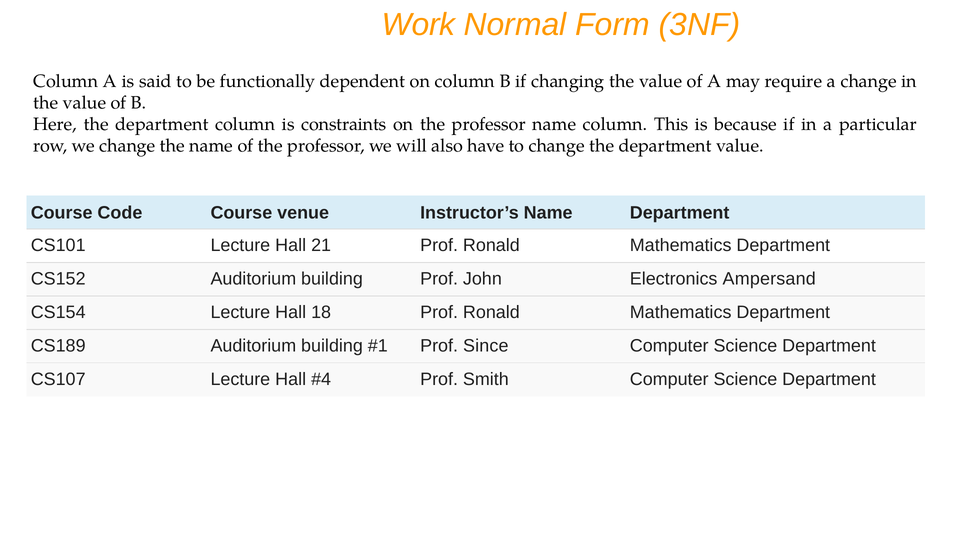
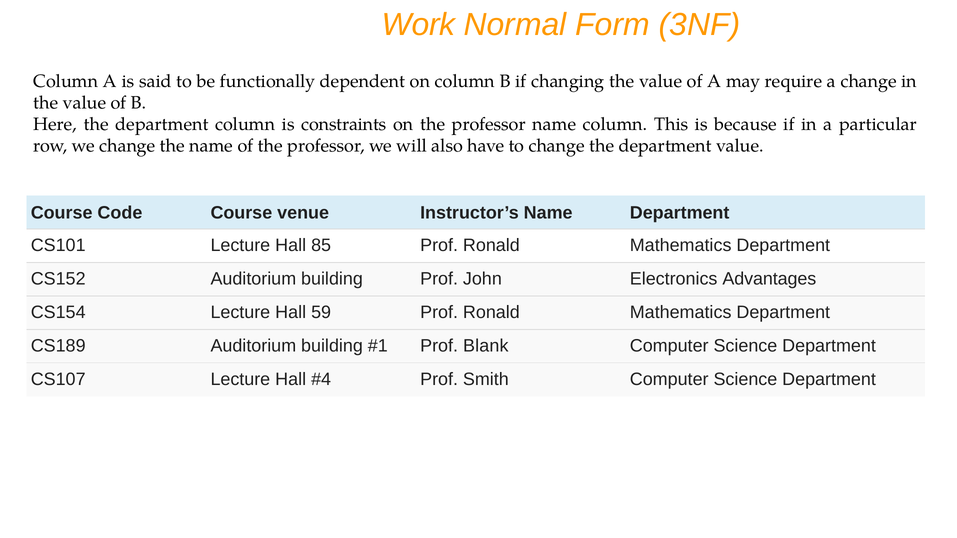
21: 21 -> 85 (321, 245)
Ampersand: Ampersand -> Advantages (769, 279)
18: 18 -> 59 (321, 312)
Since: Since -> Blank (486, 346)
